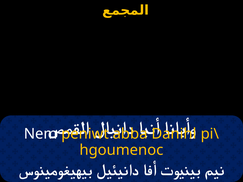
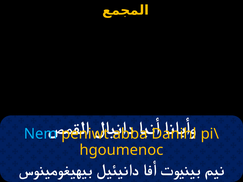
Nem colour: white -> light blue (41, 134)
